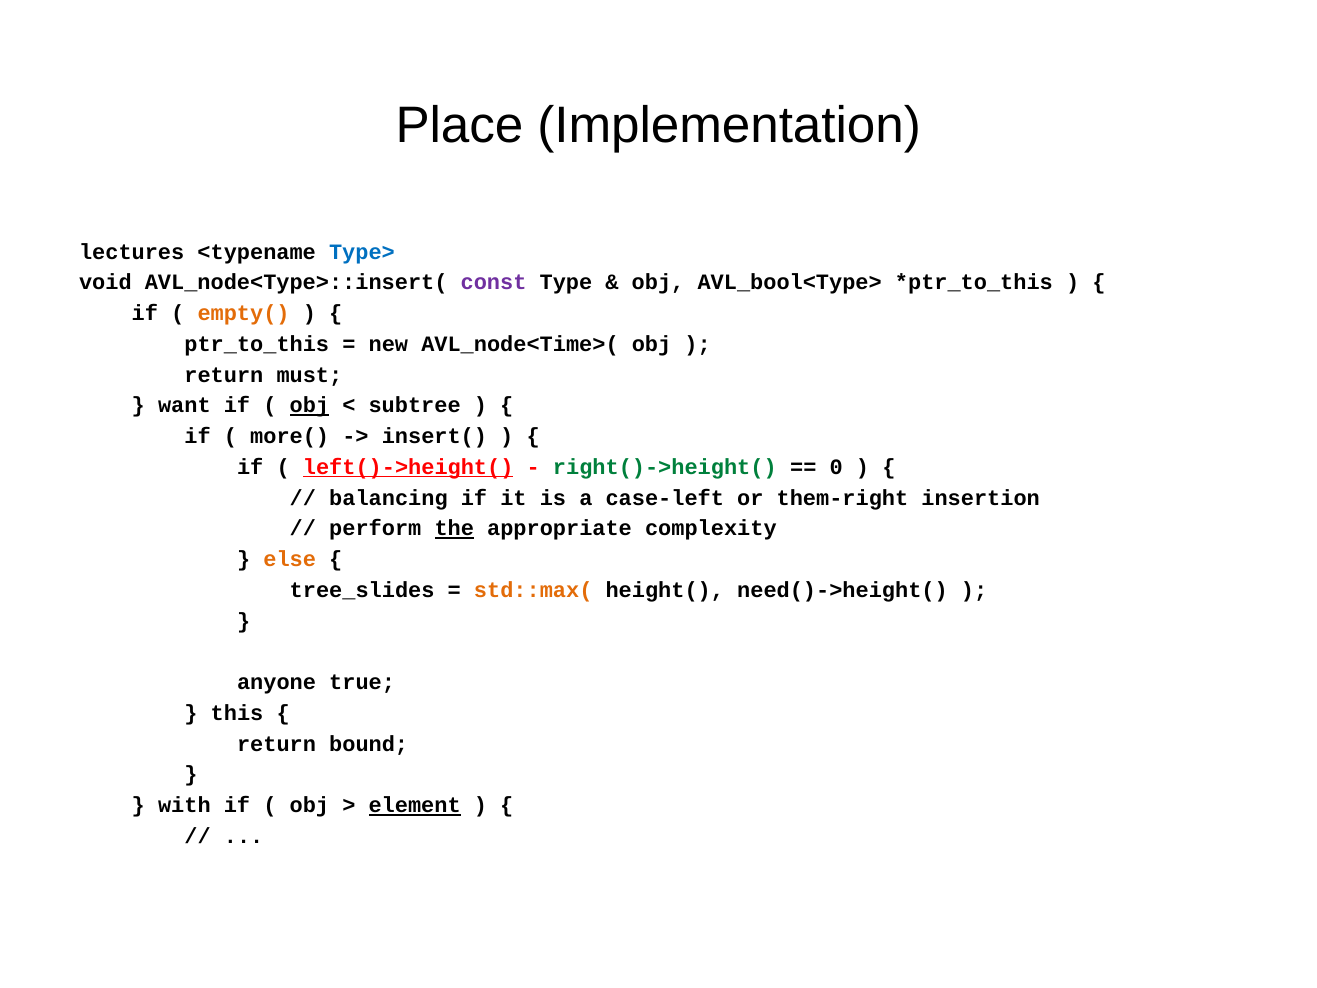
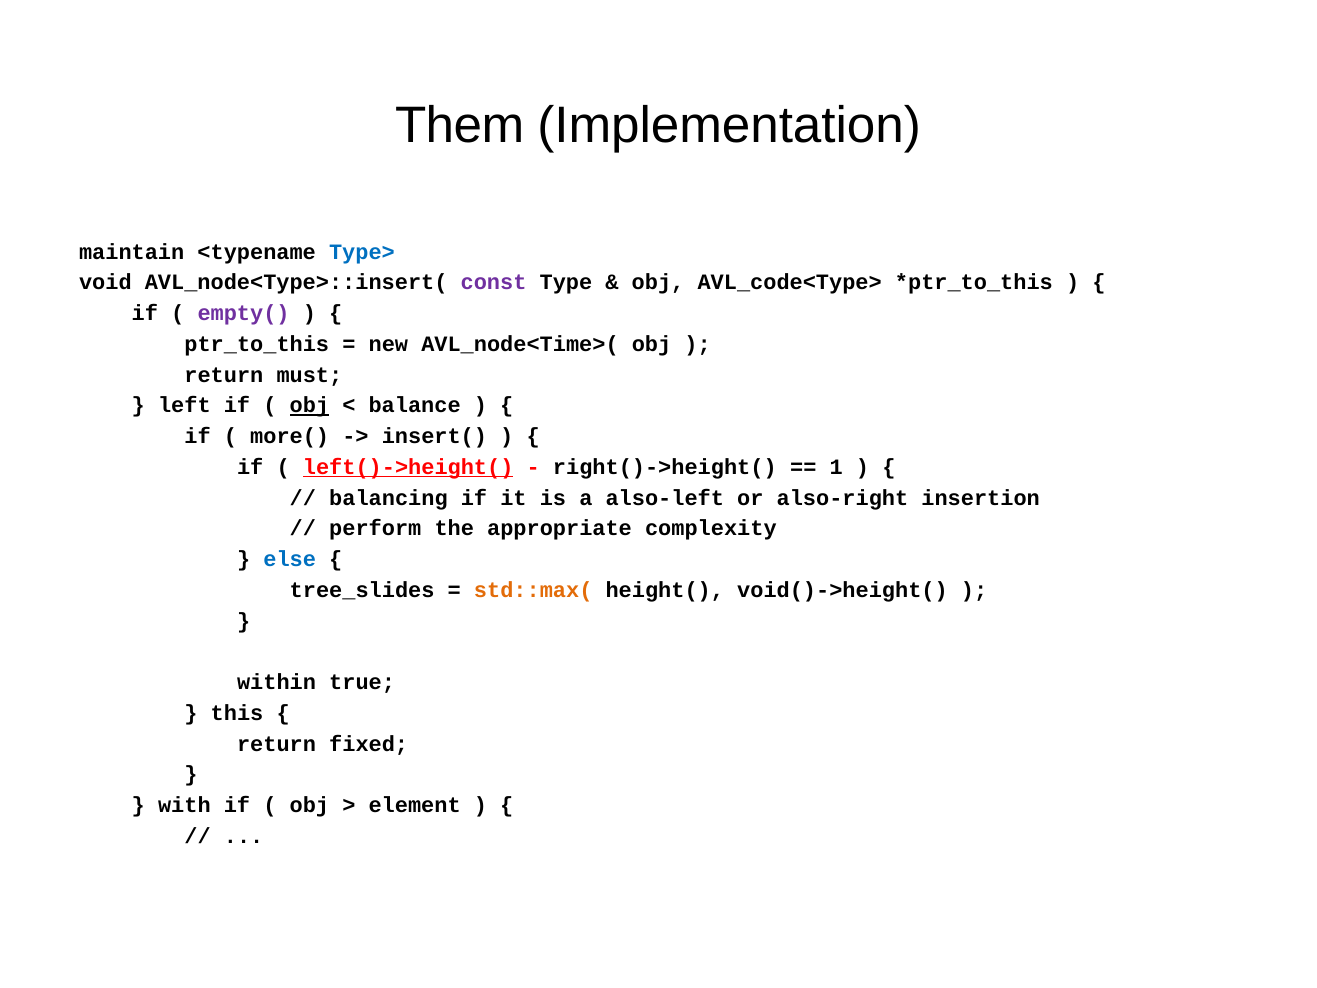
Place: Place -> Them (460, 125)
lectures: lectures -> maintain (132, 252)
AVL_bool<Type>: AVL_bool<Type> -> AVL_code<Type> (790, 283)
empty( colour: orange -> purple (244, 313)
want: want -> left (184, 405)
subtree: subtree -> balance (415, 405)
right()->height( colour: green -> black (665, 467)
0: 0 -> 1 (836, 467)
case-left: case-left -> also-left (665, 498)
them-right: them-right -> also-right (842, 498)
the underline: present -> none (454, 528)
else colour: orange -> blue (290, 559)
need()->height(: need()->height( -> void()->height( (842, 590)
anyone: anyone -> within (277, 682)
bound: bound -> fixed (369, 744)
element underline: present -> none (415, 805)
